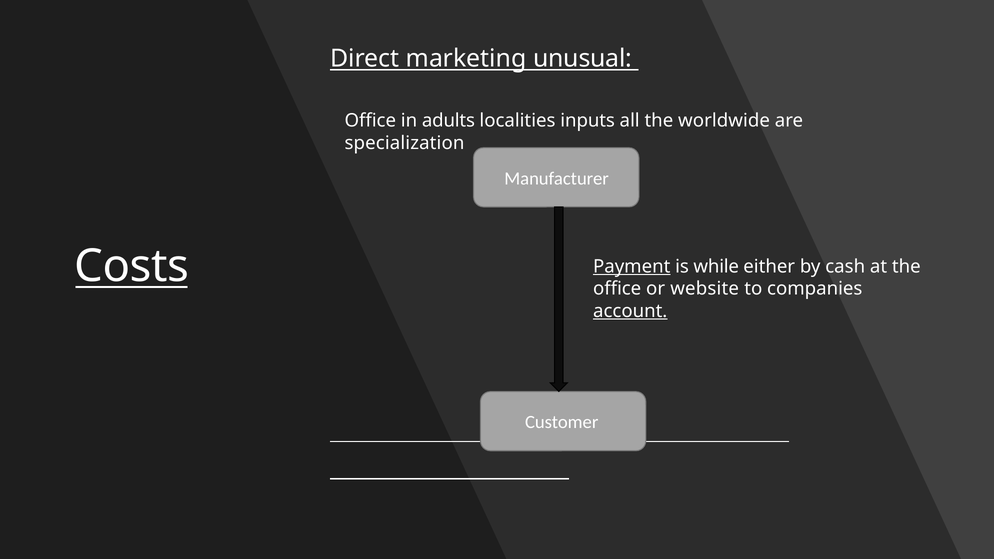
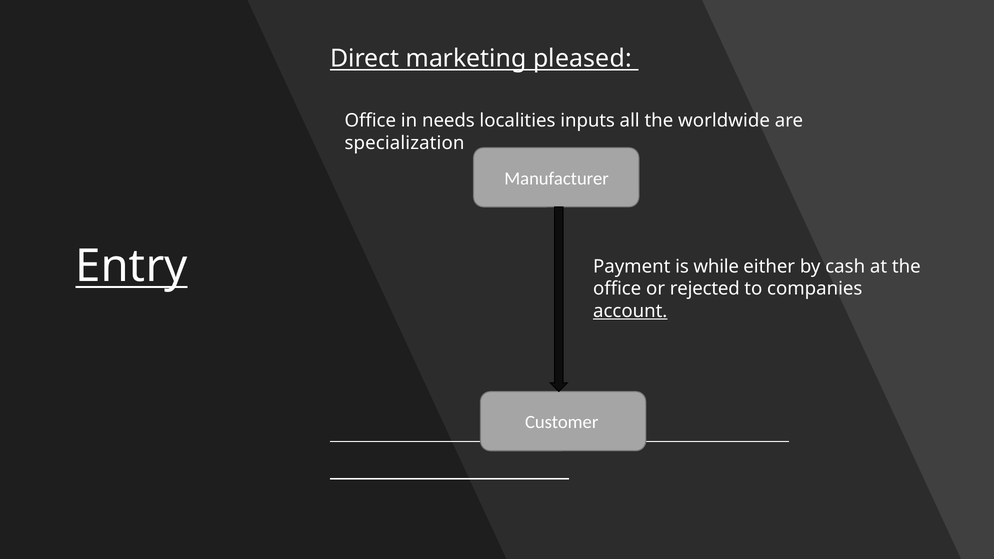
unusual: unusual -> pleased (582, 58)
adults: adults -> needs (448, 121)
Costs: Costs -> Entry (132, 266)
Payment underline: present -> none (632, 266)
website: website -> rejected (705, 289)
